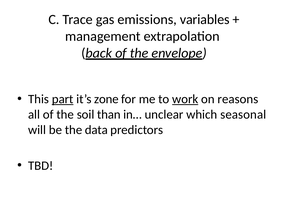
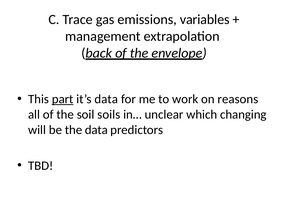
it’s zone: zone -> data (106, 99)
work underline: present -> none (185, 99)
than: than -> soils (109, 114)
seasonal: seasonal -> changing (243, 114)
